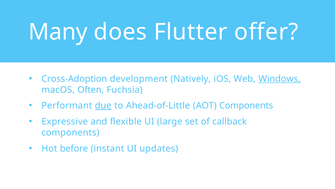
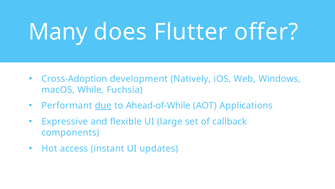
Windows underline: present -> none (280, 79)
Often: Often -> While (91, 90)
Ahead-of-Little: Ahead-of-Little -> Ahead-of-While (158, 105)
AOT Components: Components -> Applications (246, 105)
before: before -> access (74, 148)
